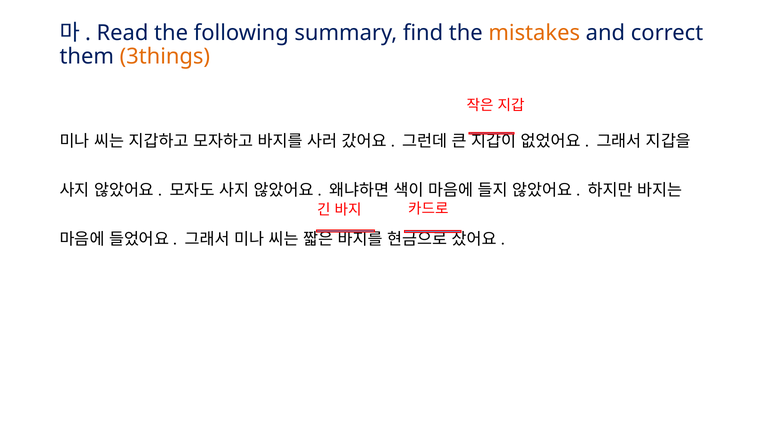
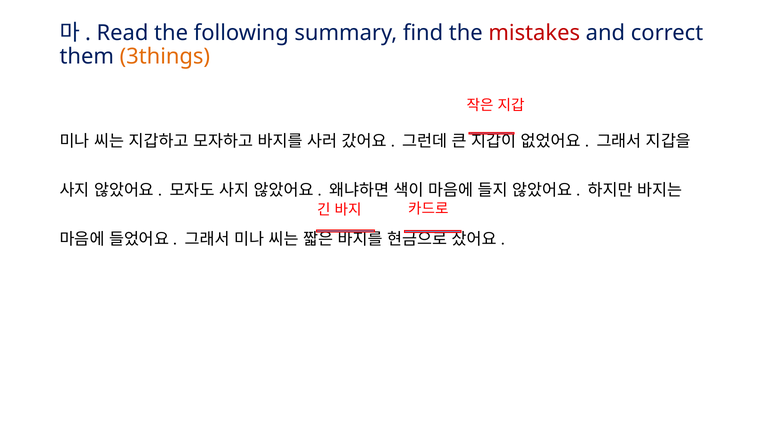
mistakes colour: orange -> red (534, 33)
